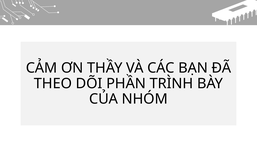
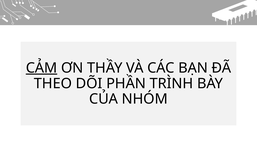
CẢM underline: none -> present (42, 68)
